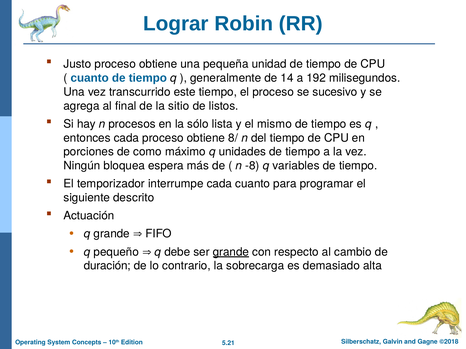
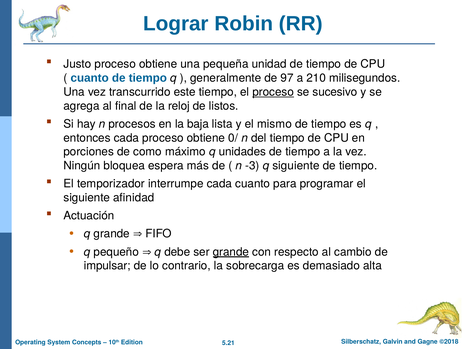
14: 14 -> 97 (287, 78)
192: 192 -> 210 (316, 78)
proceso underline: none -> present (273, 92)
sitio: sitio -> reloj (179, 106)
sólo: sólo -> baja (198, 124)
8/: 8/ -> 0/ (233, 138)
-8: -8 -> -3 (252, 166)
q variables: variables -> siguiente (296, 166)
descrito: descrito -> afinidad (134, 198)
duración: duración -> impulsar (107, 266)
